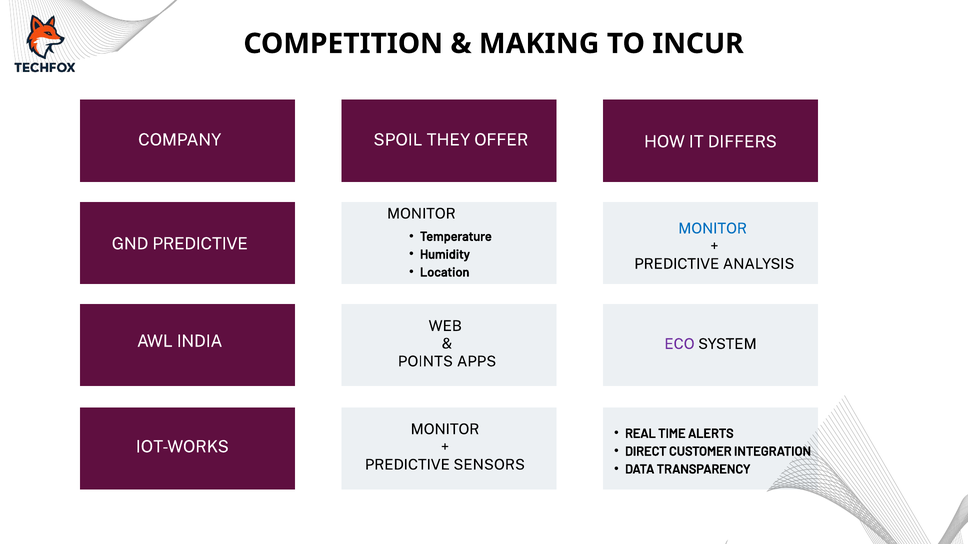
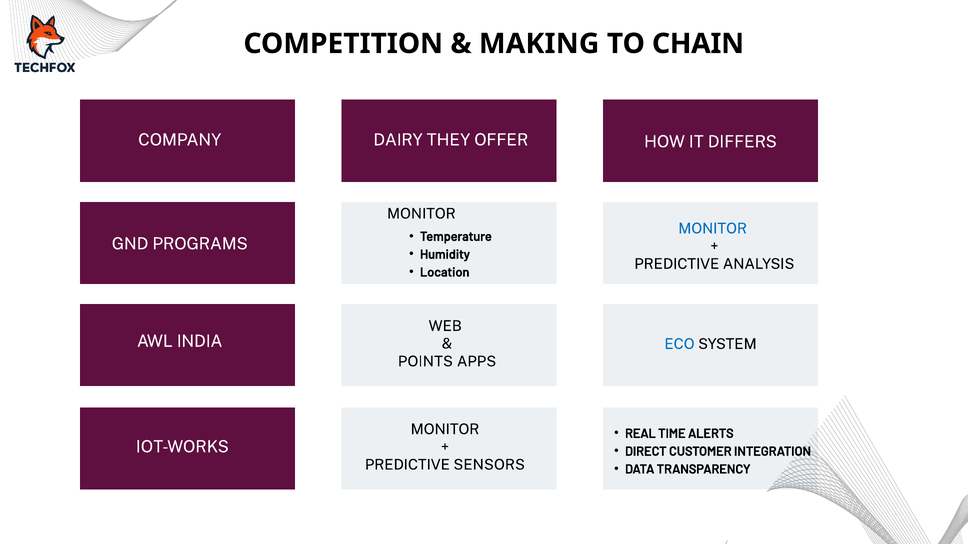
INCUR: INCUR -> CHAIN (698, 44)
SPOIL: SPOIL -> DAIRY (398, 140)
GND PREDICTIVE: PREDICTIVE -> PROGRAMS (200, 244)
ECO colour: purple -> blue (679, 344)
